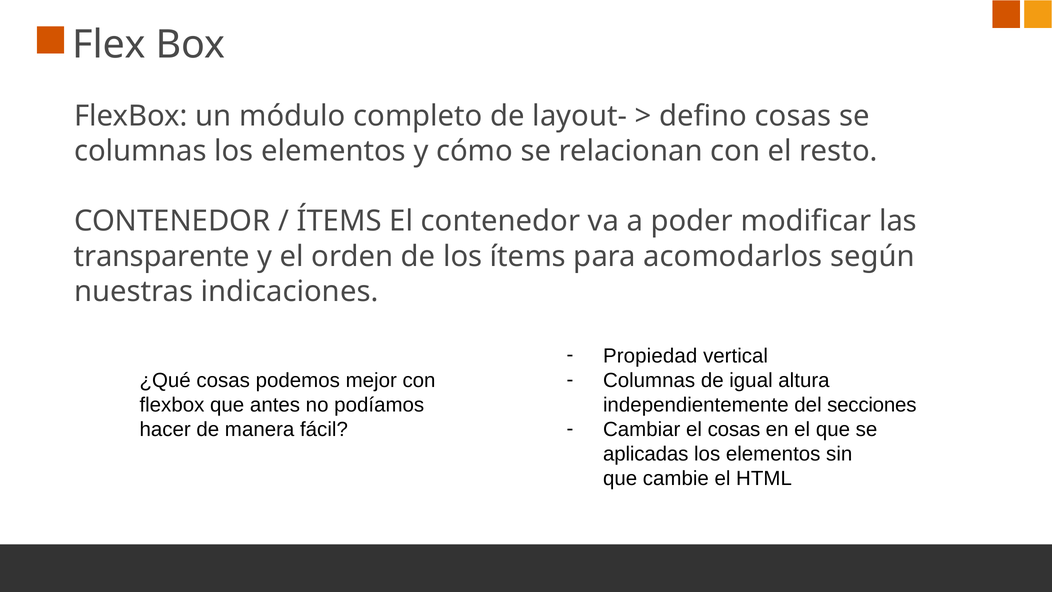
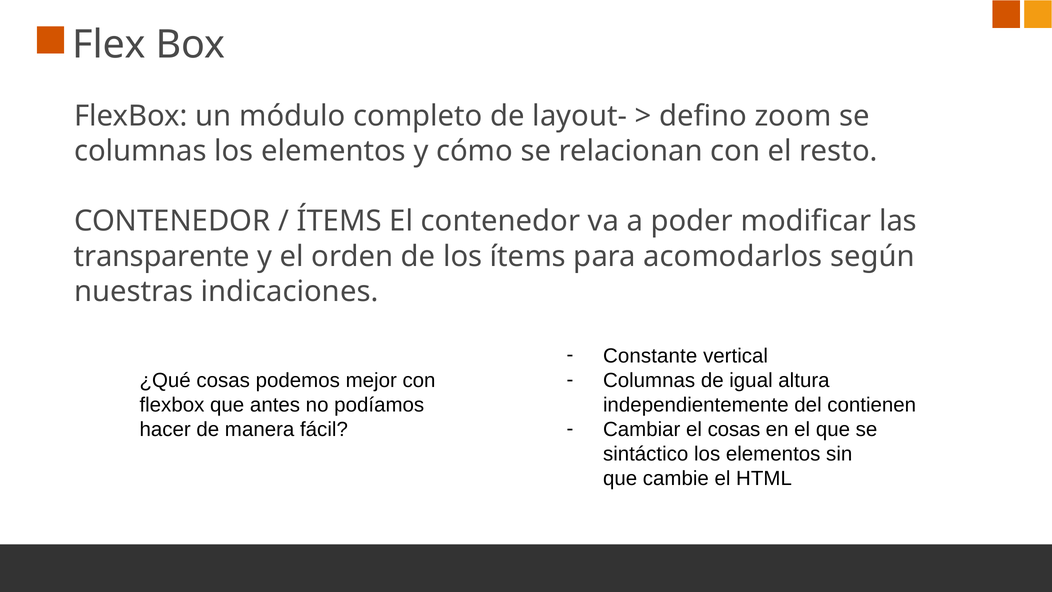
defino cosas: cosas -> zoom (793, 116)
Propiedad: Propiedad -> Constante (650, 356)
secciones: secciones -> contienen (872, 405)
aplicadas: aplicadas -> sintáctico (646, 454)
